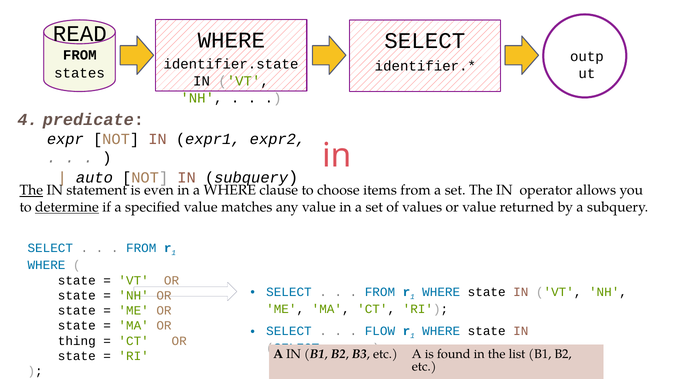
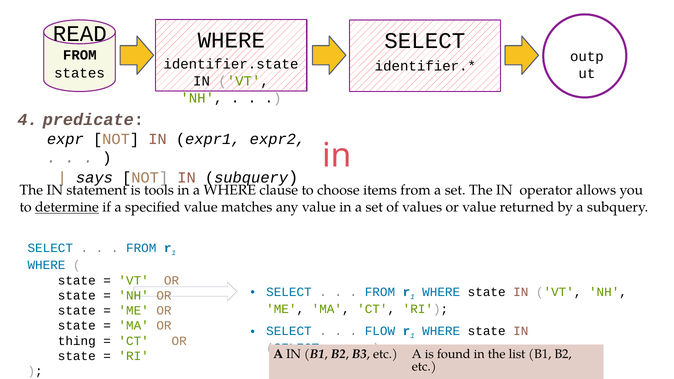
auto: auto -> says (94, 177)
The underline: present -> none (31, 190)
even: even -> tools (159, 190)
